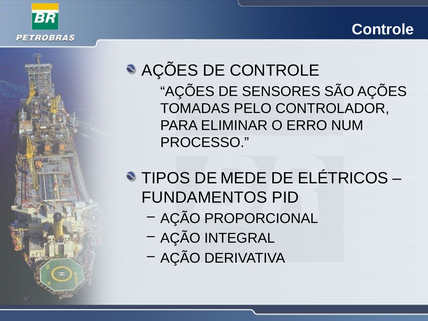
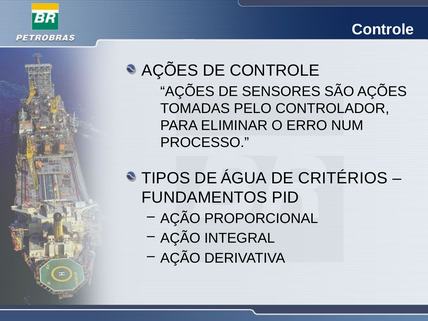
MEDE: MEDE -> ÁGUA (244, 178)
ELÉTRICOS: ELÉTRICOS -> CRITÉRIOS (343, 178)
